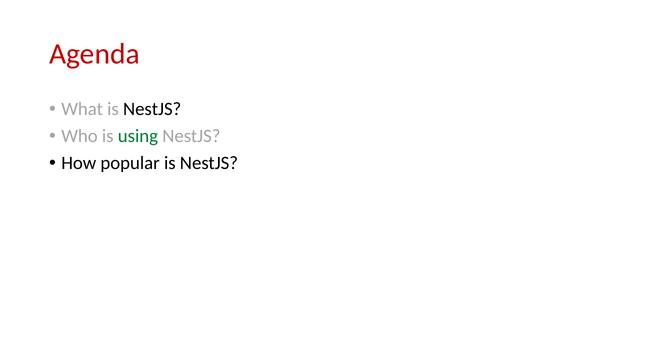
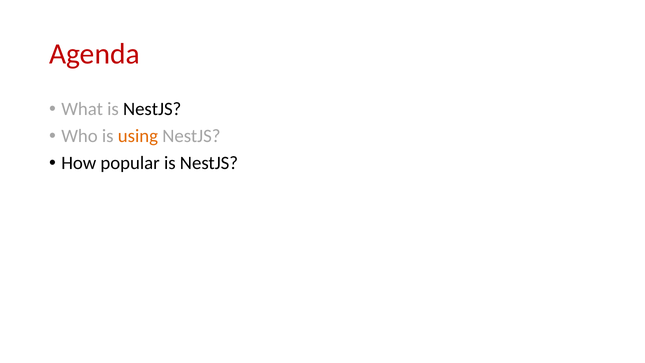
using colour: green -> orange (138, 136)
